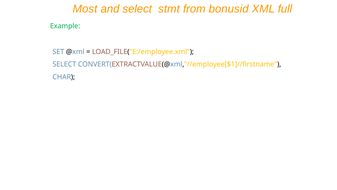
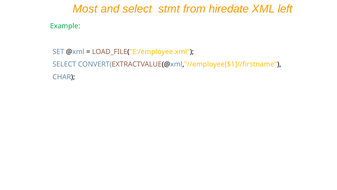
bonusid: bonusid -> hiredate (229, 9)
full: full -> left (285, 9)
